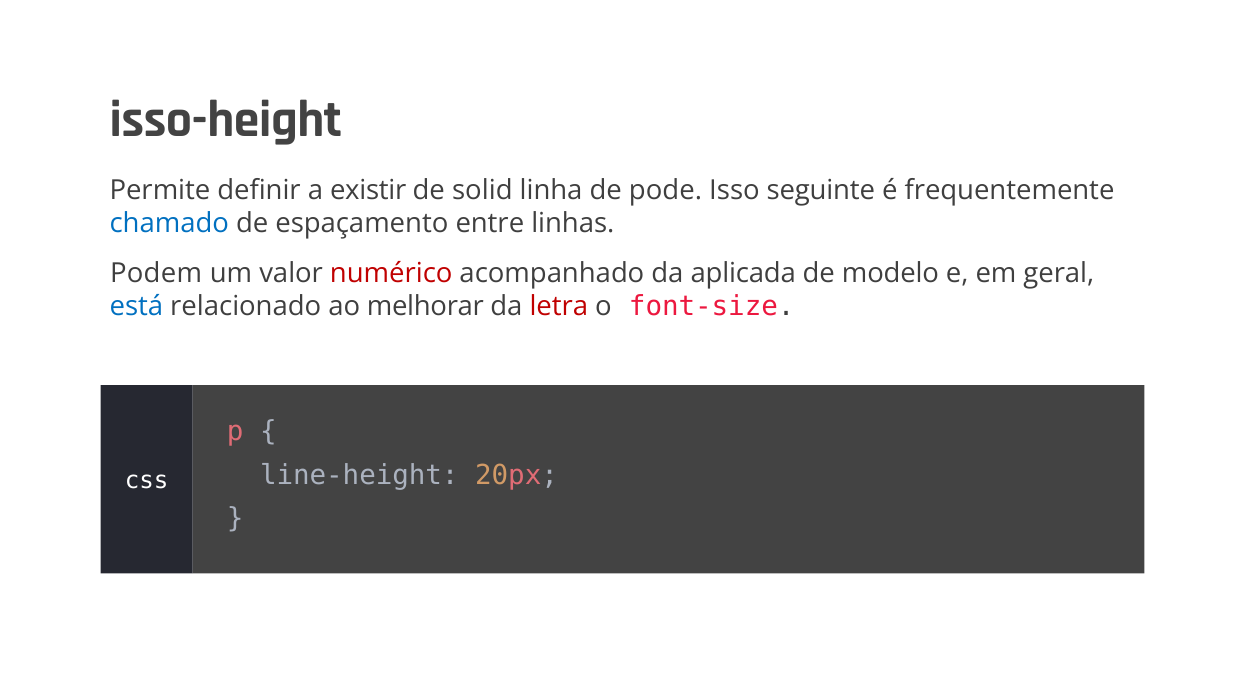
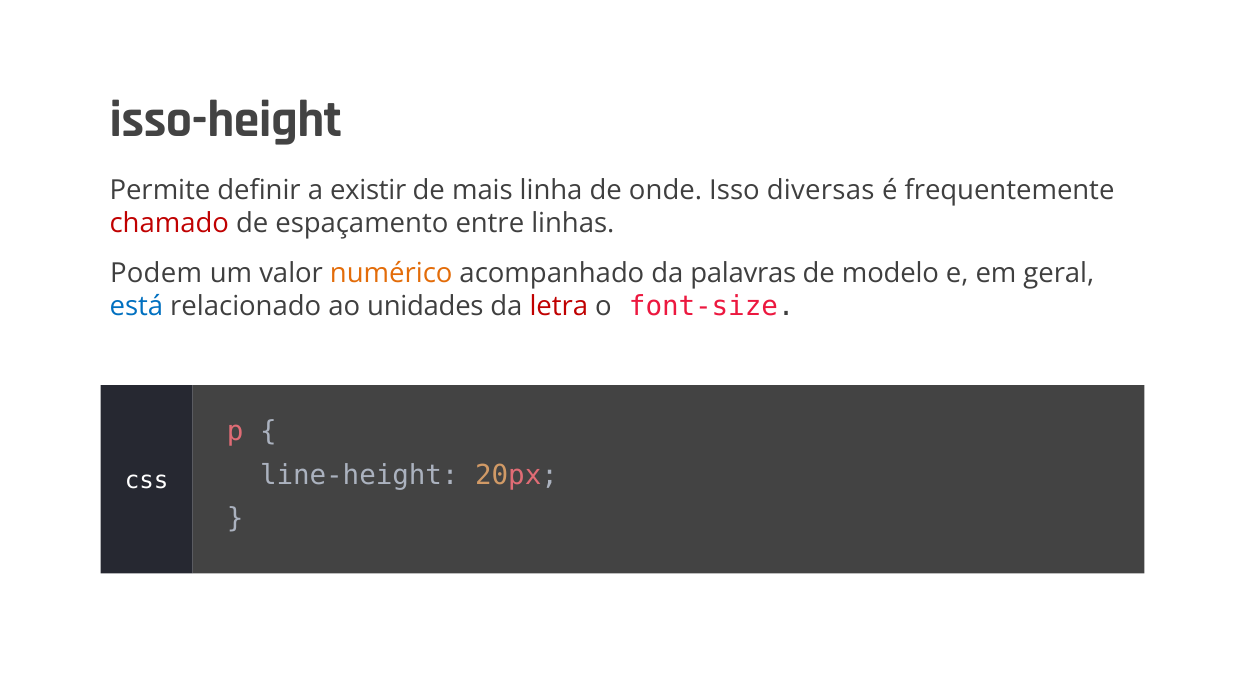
solid: solid -> mais (482, 190)
pode: pode -> onde (666, 190)
seguinte: seguinte -> diversas (821, 190)
chamado colour: blue -> red (169, 223)
numérico colour: red -> orange (391, 274)
aplicada: aplicada -> palavras (743, 274)
melhorar: melhorar -> unidades (425, 307)
